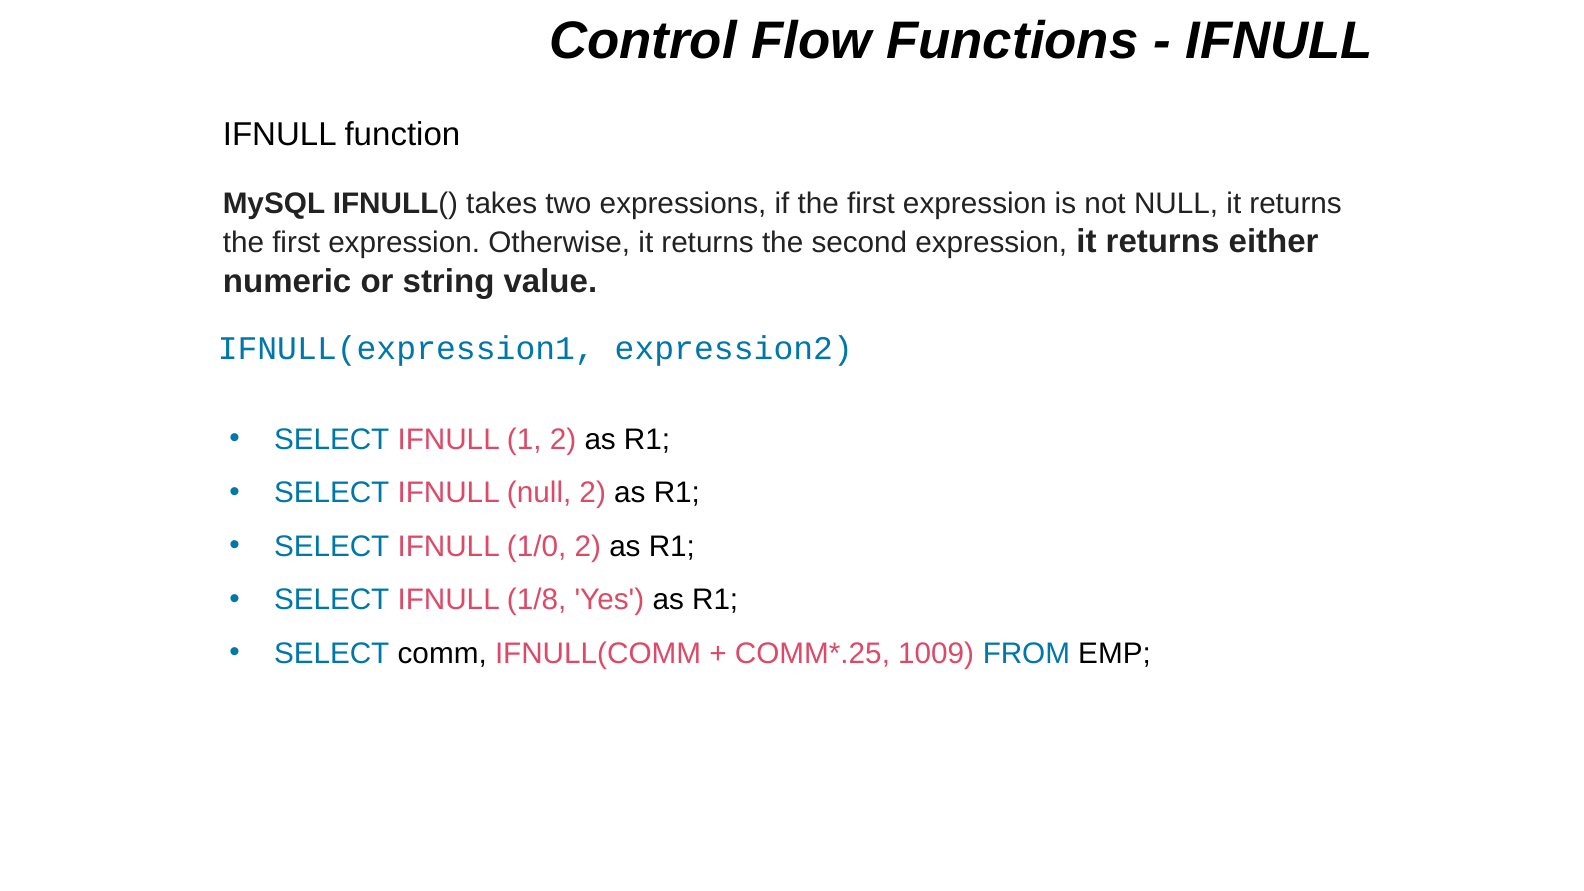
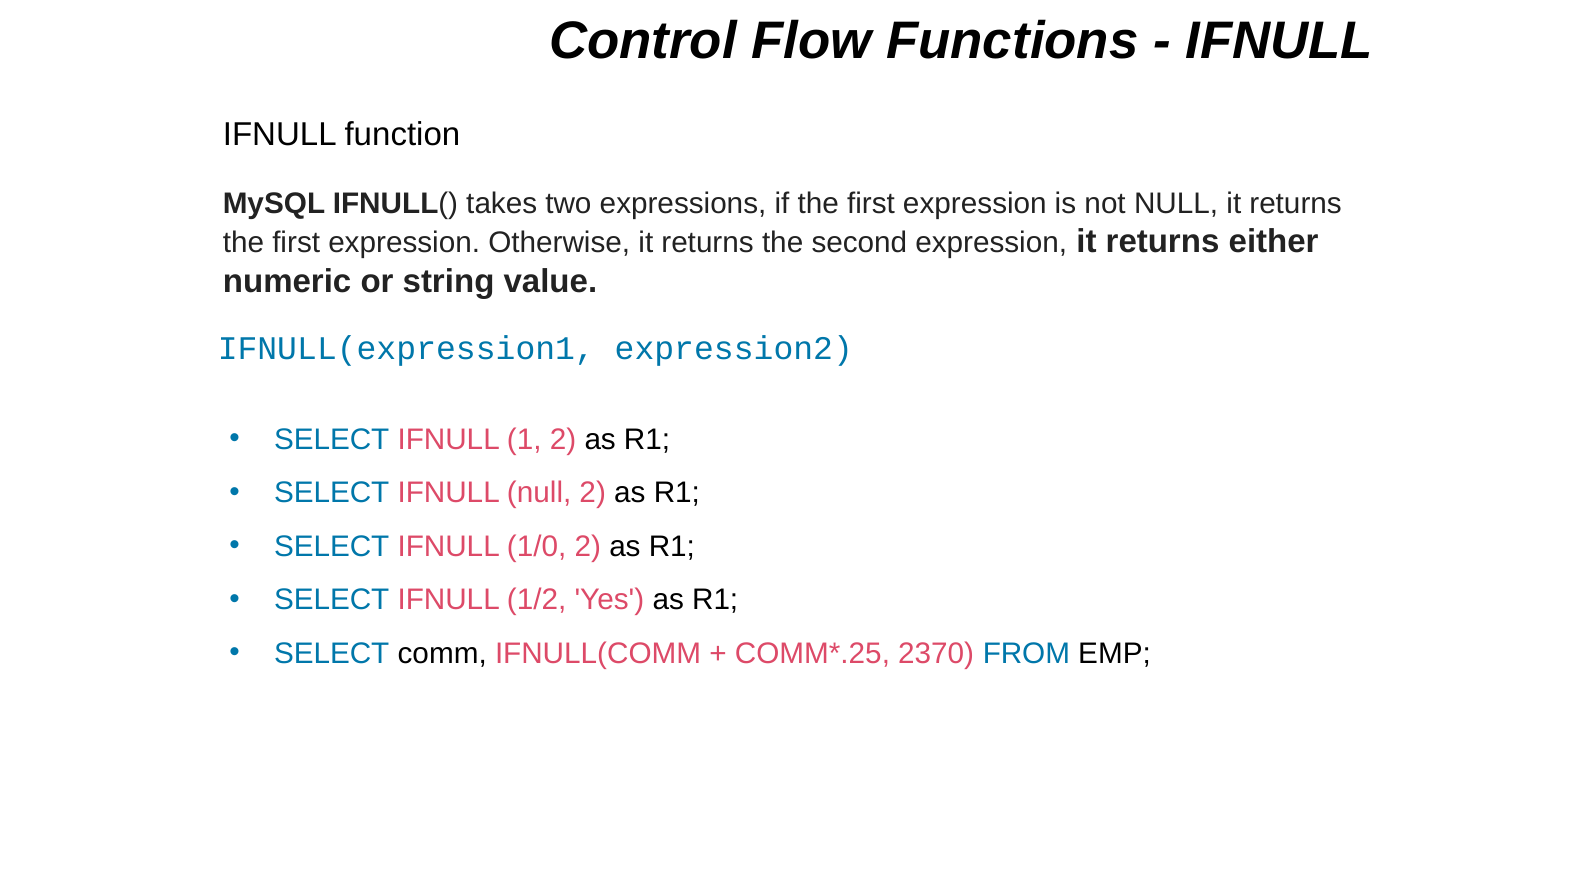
1/8: 1/8 -> 1/2 (537, 600)
1009: 1009 -> 2370 (936, 654)
